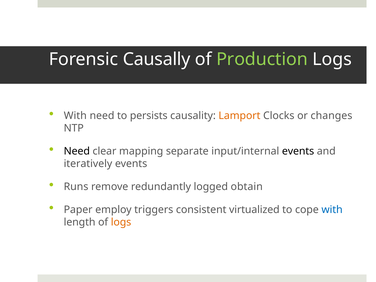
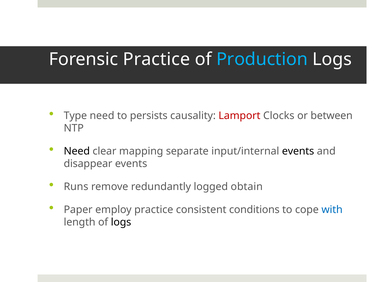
Forensic Causally: Causally -> Practice (156, 59)
Production colour: light green -> light blue (262, 59)
With: With -> Type (75, 116)
Lamport colour: orange -> red (239, 116)
changes: changes -> between (332, 116)
iteratively: iteratively -> disappear (88, 164)
employ triggers: triggers -> practice (154, 210)
virtualized: virtualized -> conditions (254, 210)
logs colour: orange -> black (121, 222)
